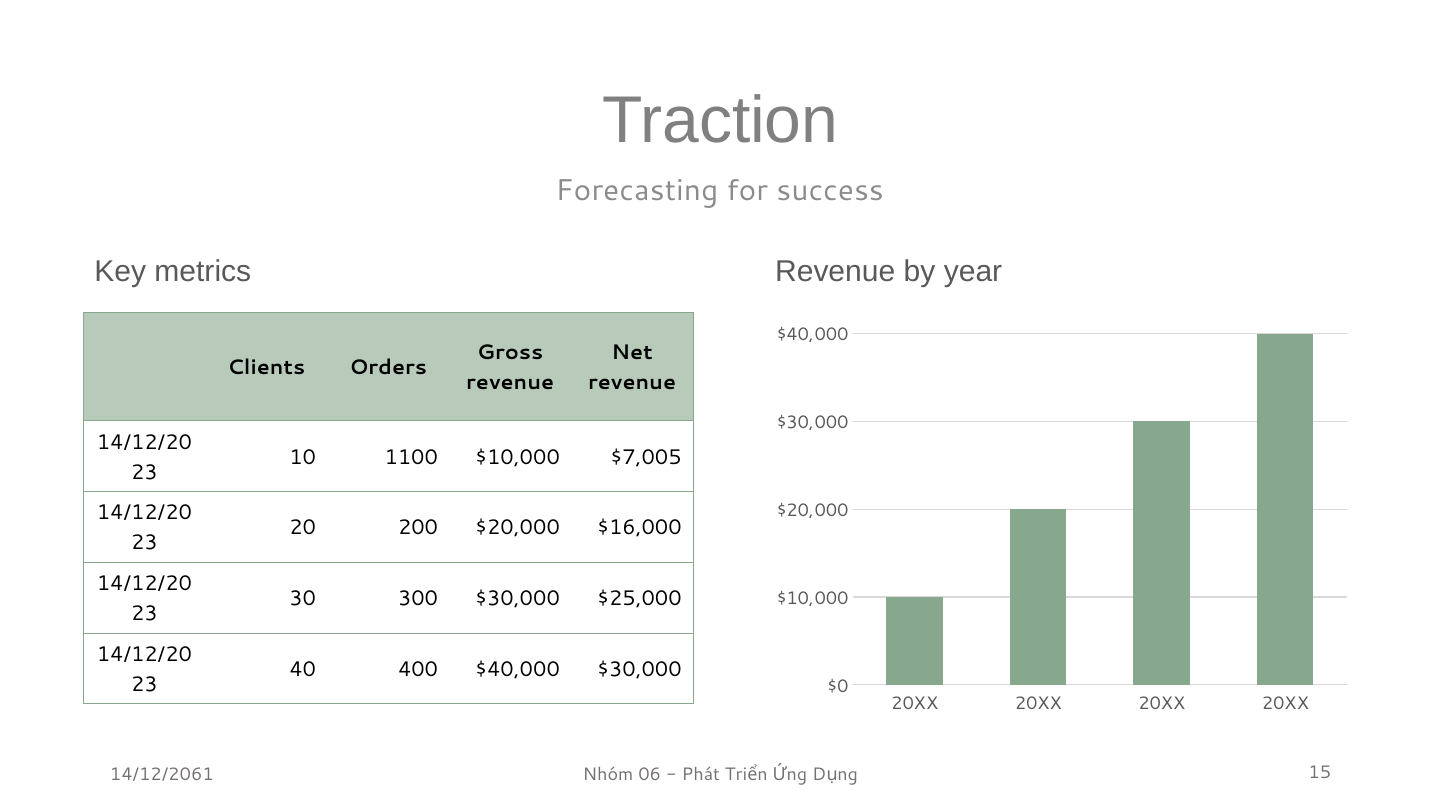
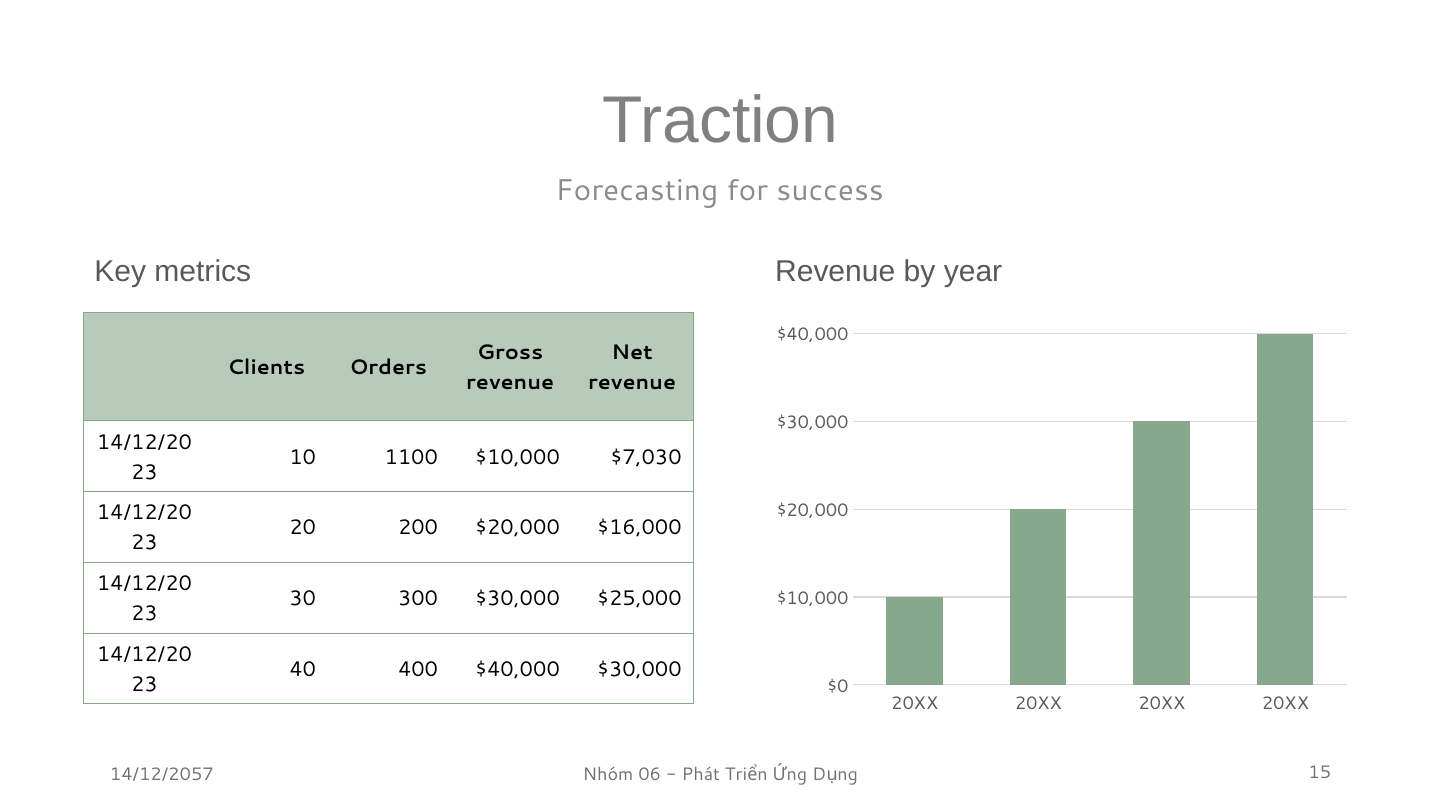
$7,005: $7,005 -> $7,030 (646, 457)
14/12/2061: 14/12/2061 -> 14/12/2057 (162, 774)
